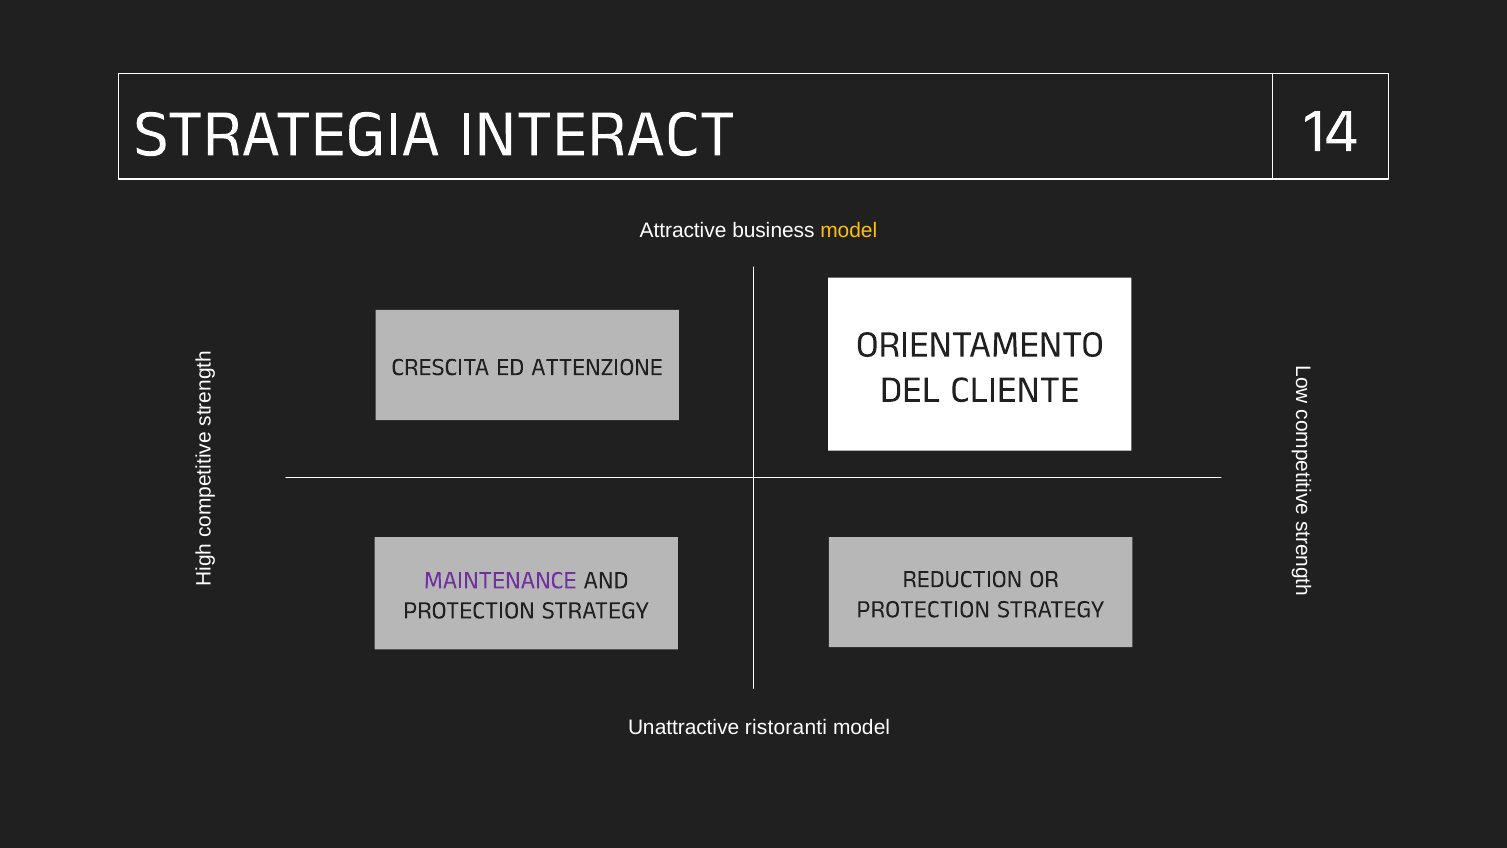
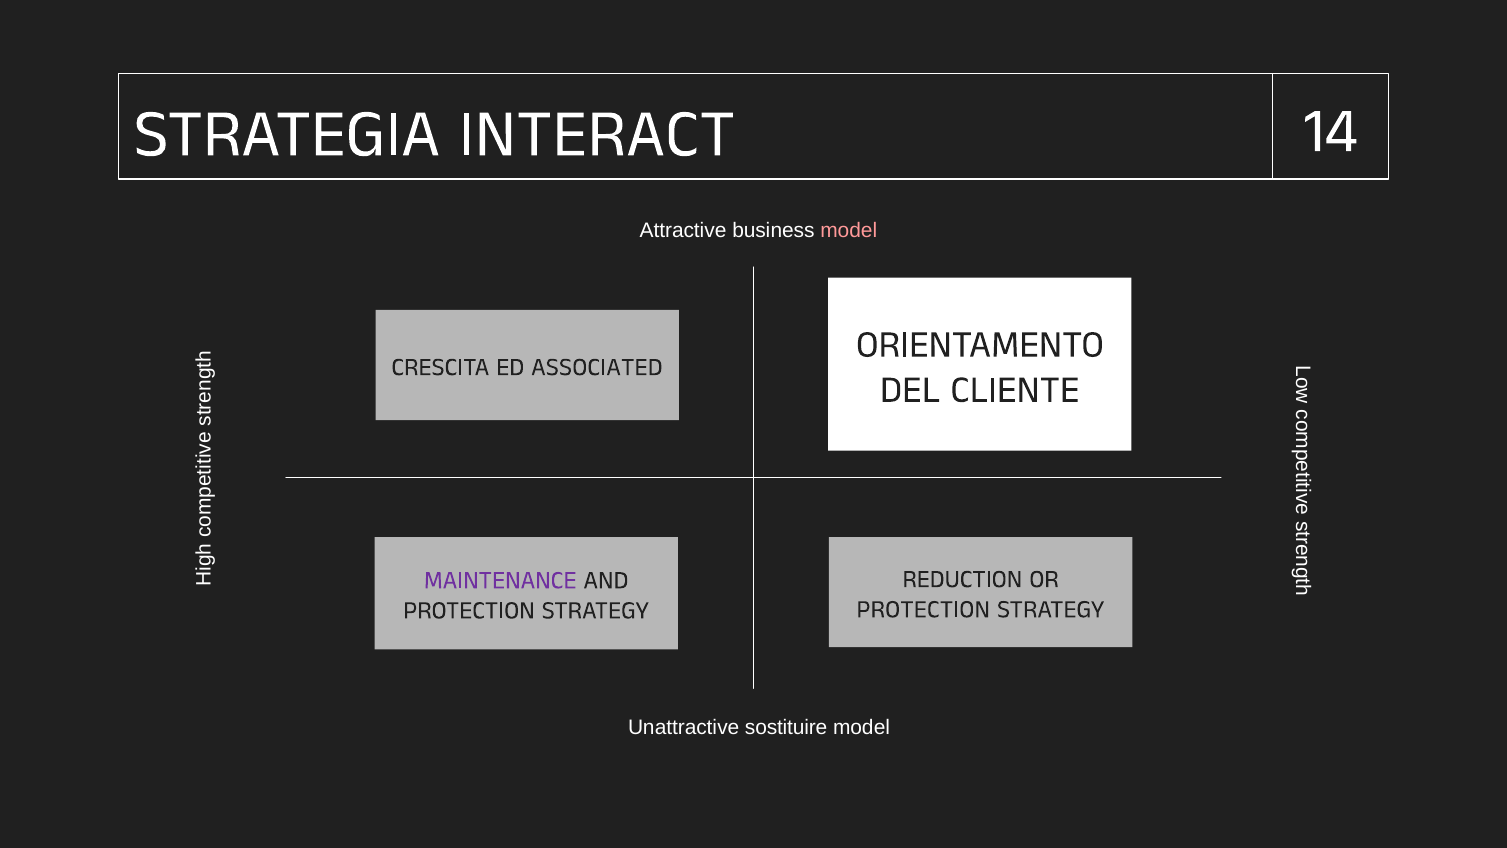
model colour: yellow -> pink (849, 231)
ATTENZIONE: ATTENZIONE -> ASSOCIATED (597, 367)
ristoranti: ristoranti -> sostituire (786, 727)
